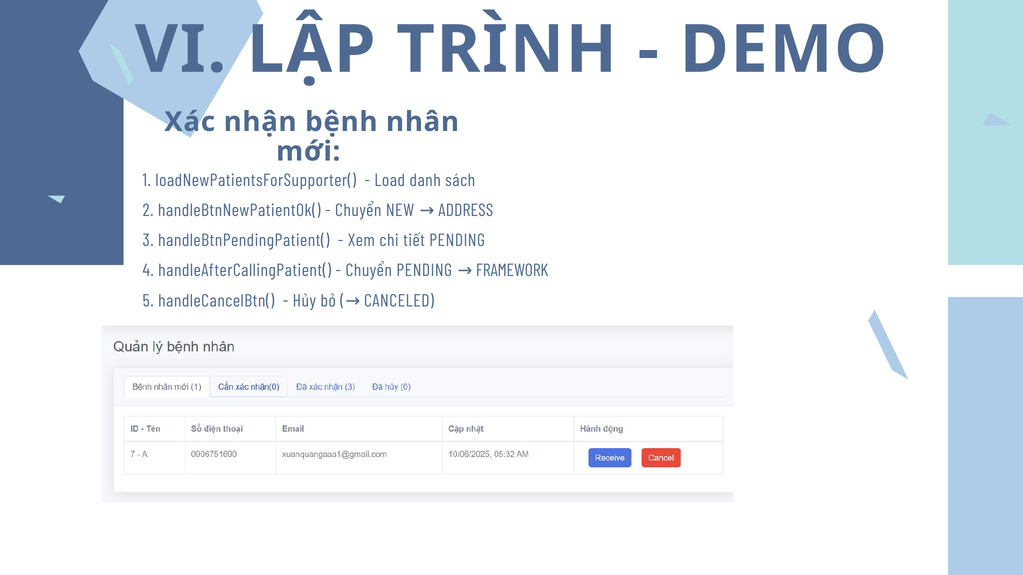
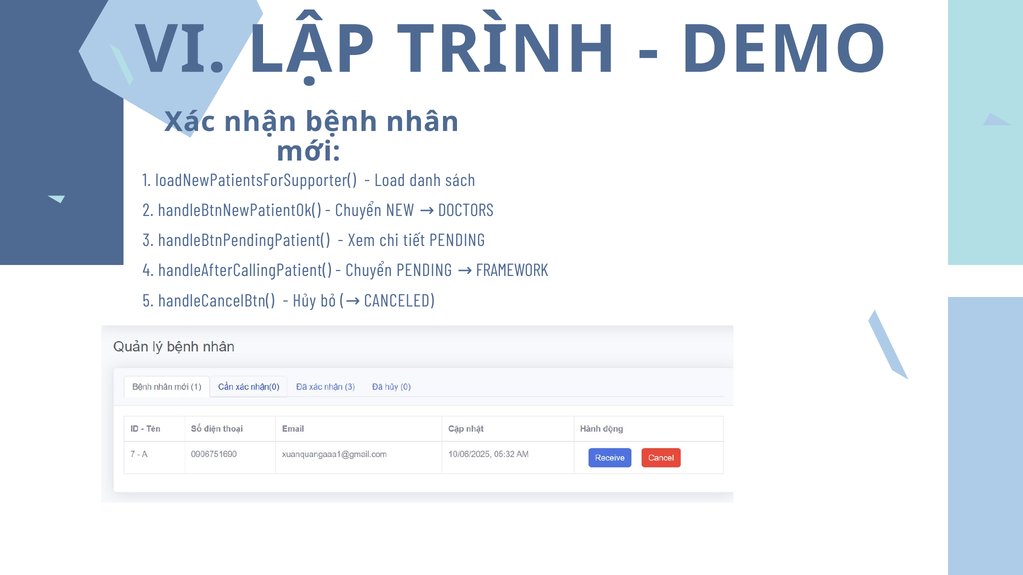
ADDRESS: ADDRESS -> DOCTORS (466, 211)
